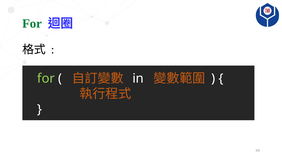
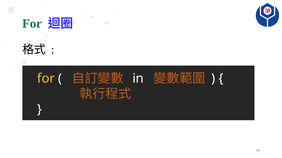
for colour: light green -> yellow (46, 79)
